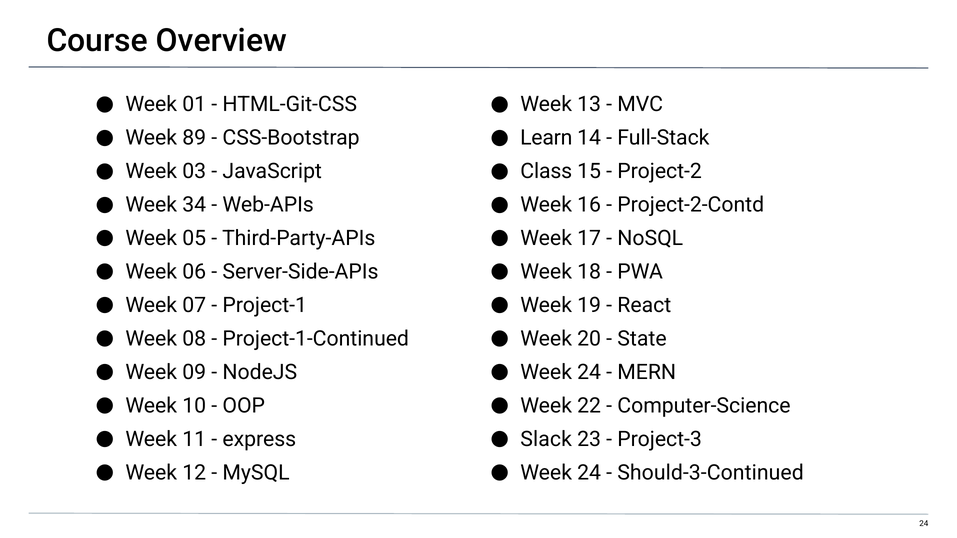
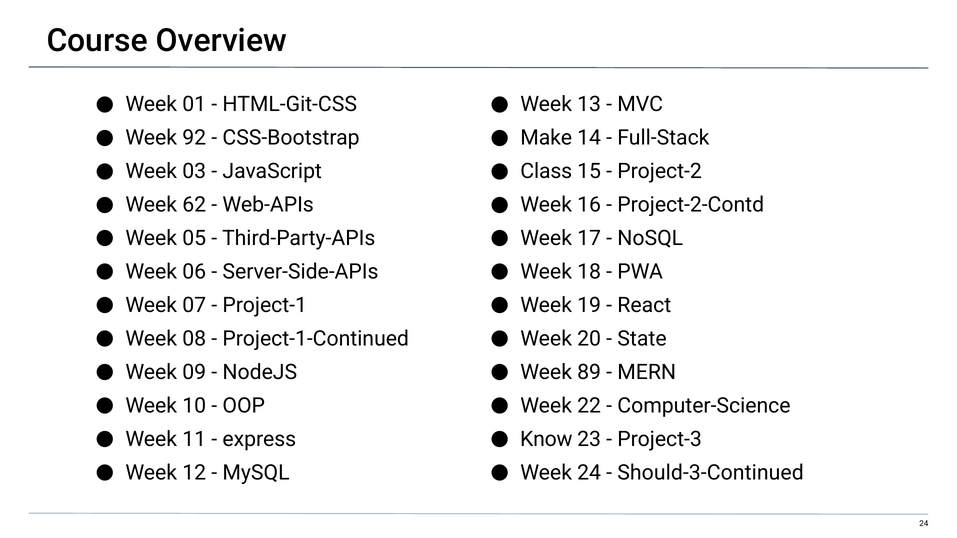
89: 89 -> 92 (194, 138)
Learn: Learn -> Make (546, 138)
34: 34 -> 62 (194, 205)
24: 24 -> 89 (589, 373)
Slack: Slack -> Know (546, 440)
